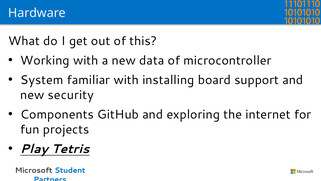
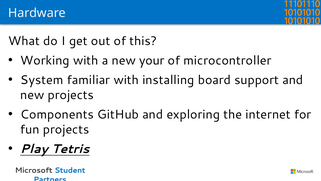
data: data -> your (152, 60)
new security: security -> projects (71, 95)
